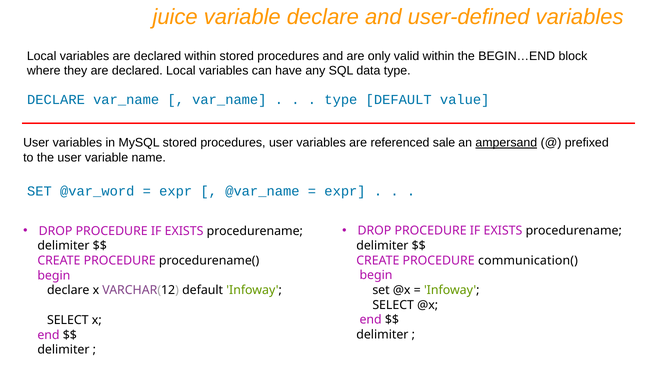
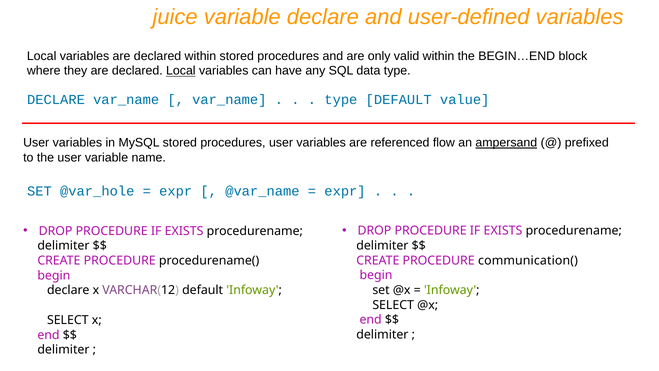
Local underline: none -> present (181, 71)
sale: sale -> flow (444, 143)
@var_word: @var_word -> @var_hole (97, 191)
